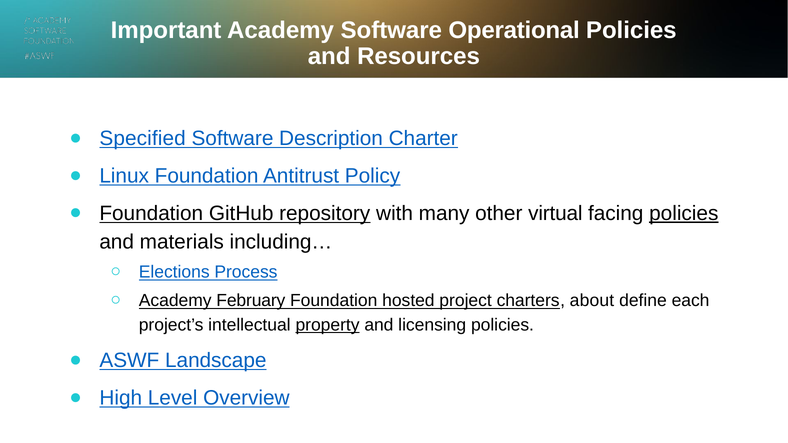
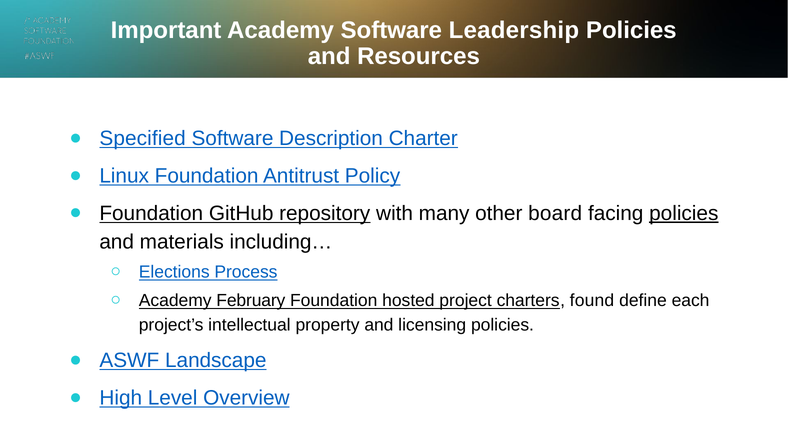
Operational: Operational -> Leadership (514, 30)
virtual: virtual -> board (555, 213)
about: about -> found (592, 301)
property underline: present -> none (328, 325)
